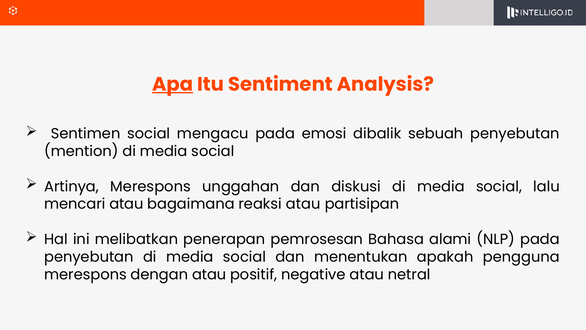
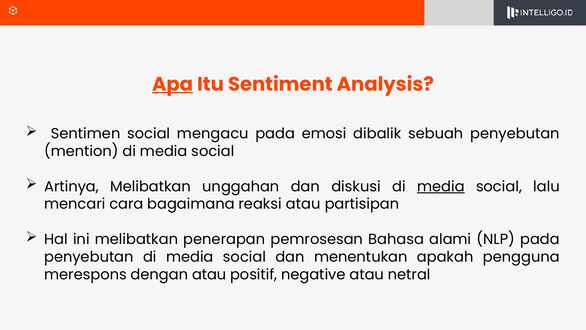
Artinya Merespons: Merespons -> Melibatkan (151, 186)
media underline: none -> present (441, 186)
mencari atau: atau -> cara (126, 204)
